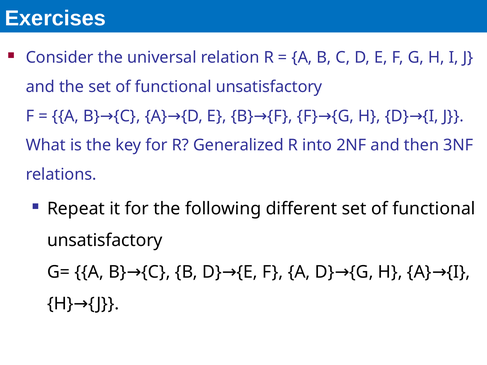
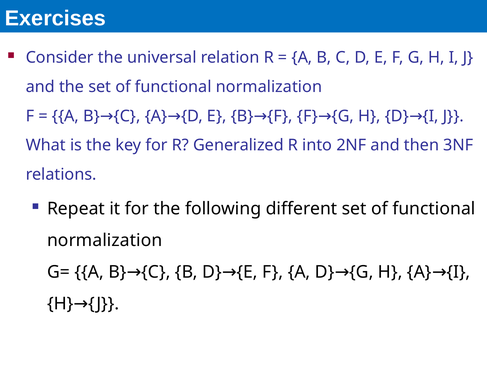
unsatisfactory: unsatisfactory -> normalization (269, 87)
unsatisfactory: unsatisfactory -> normalization (105, 241)
